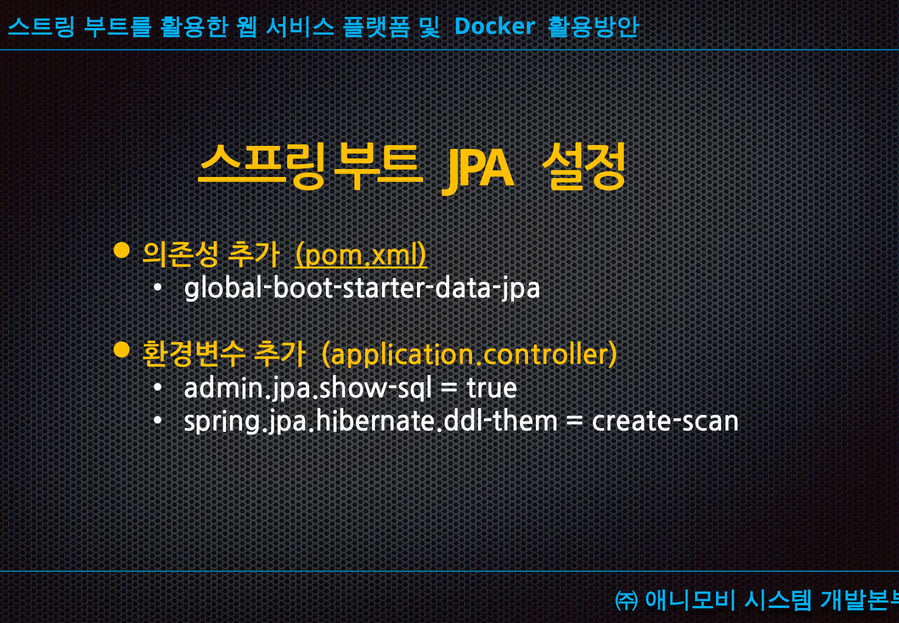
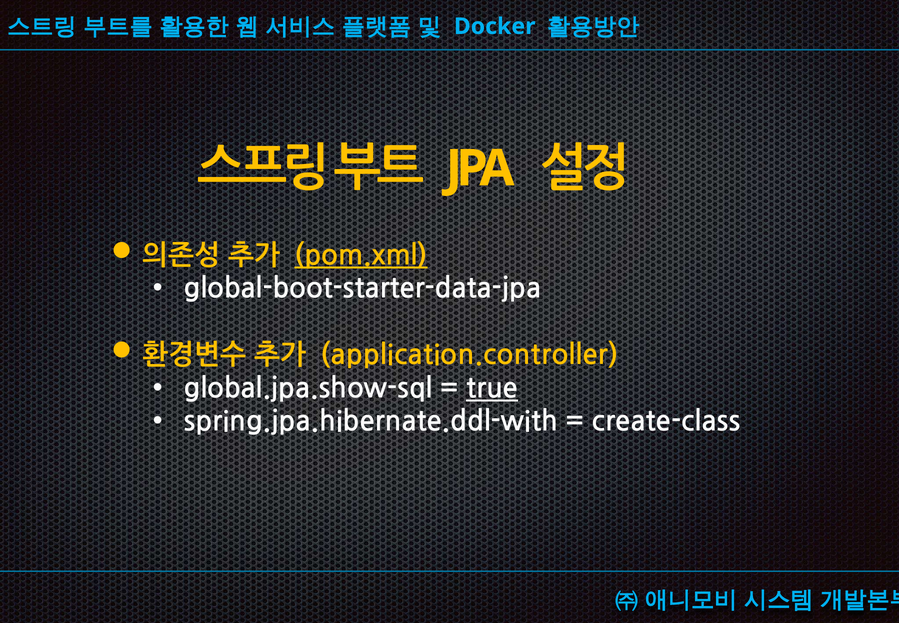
admin.jpa.show-sql: admin.jpa.show-sql -> global.jpa.show-sql (308, 388)
true underline: none -> present (492, 388)
spring.jpa.hibernate.ddl-them: spring.jpa.hibernate.ddl-them -> spring.jpa.hibernate.ddl-with (371, 421)
create-scan: create-scan -> create-class (666, 421)
